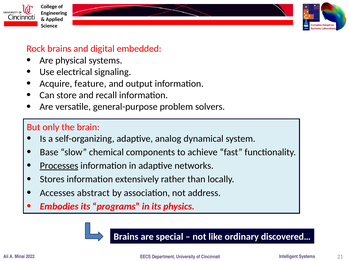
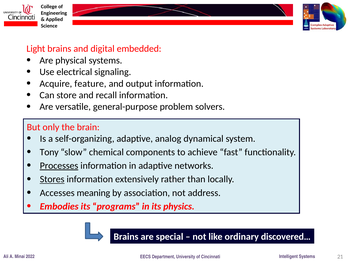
Rock: Rock -> Light (36, 49)
Base: Base -> Tony (49, 152)
Stores underline: none -> present (52, 179)
abstract: abstract -> meaning (93, 193)
